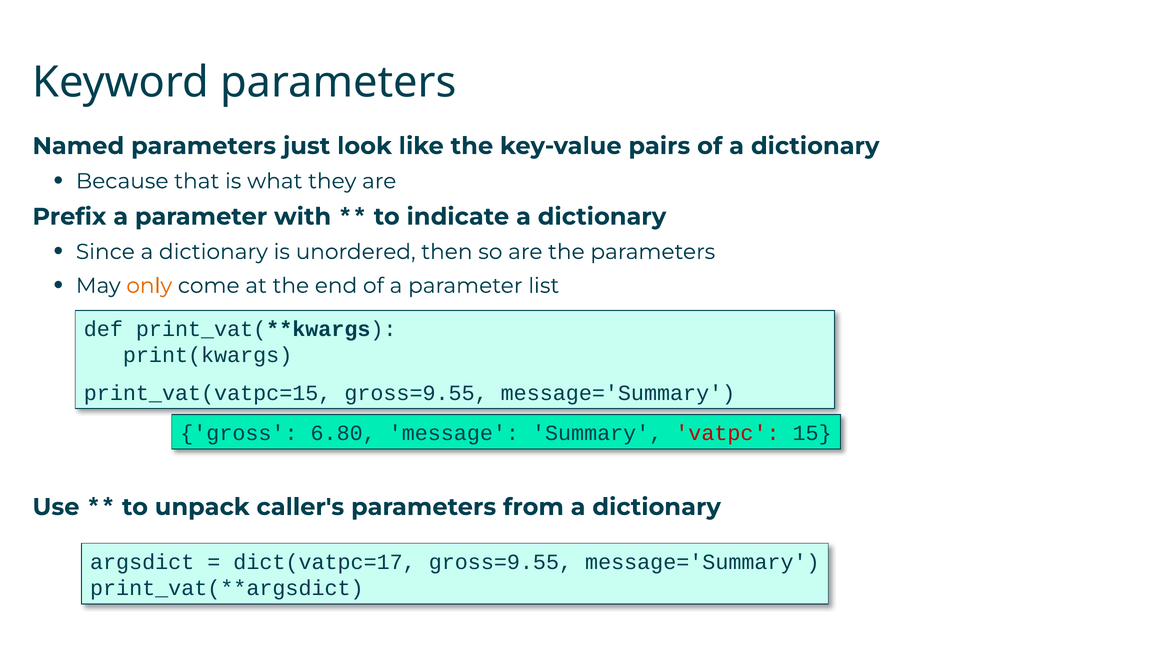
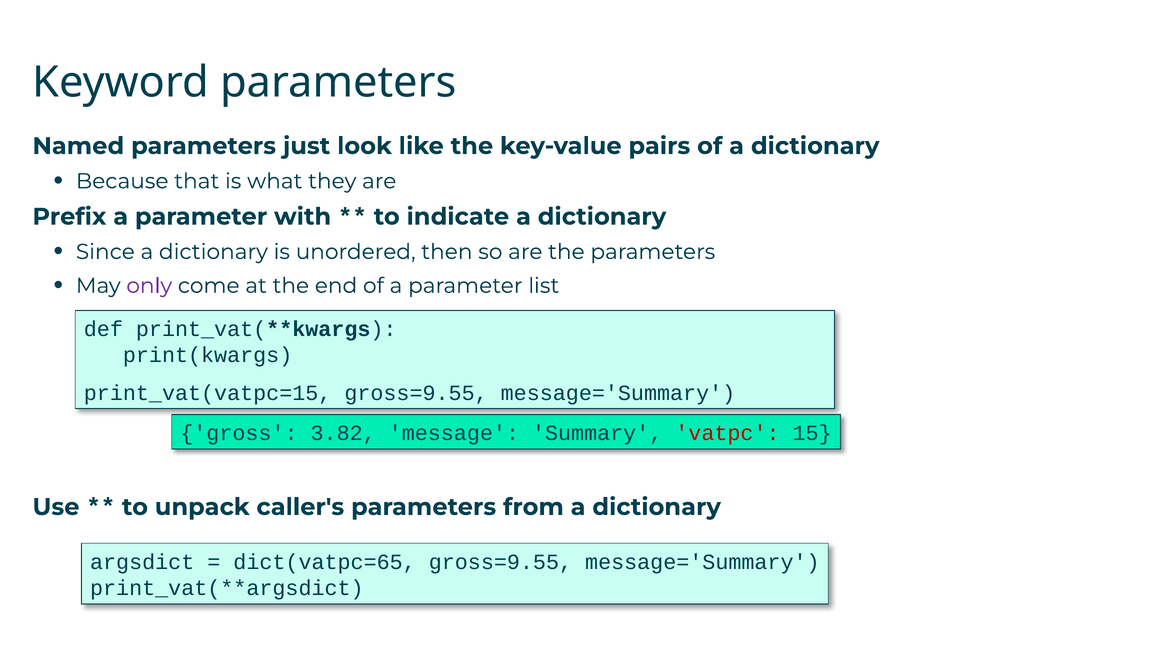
only colour: orange -> purple (149, 286)
6.80: 6.80 -> 3.82 (343, 433)
dict(vatpc=17: dict(vatpc=17 -> dict(vatpc=65 (325, 562)
